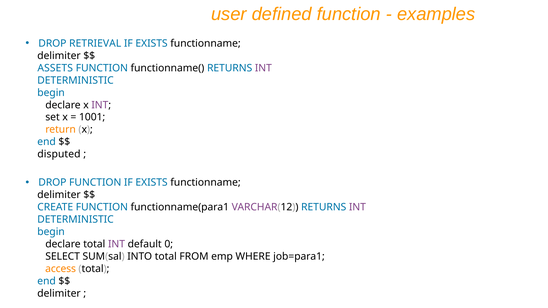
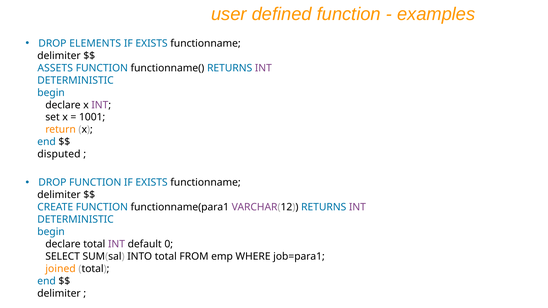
RETRIEVAL: RETRIEVAL -> ELEMENTS (95, 43)
access: access -> joined (61, 269)
